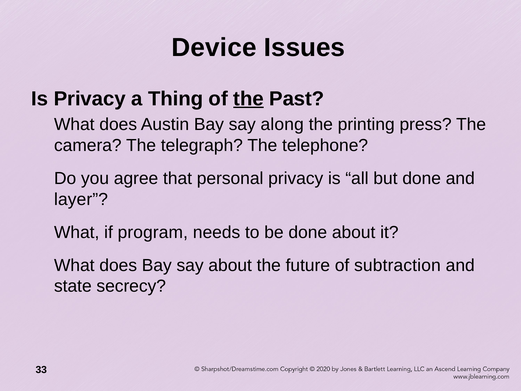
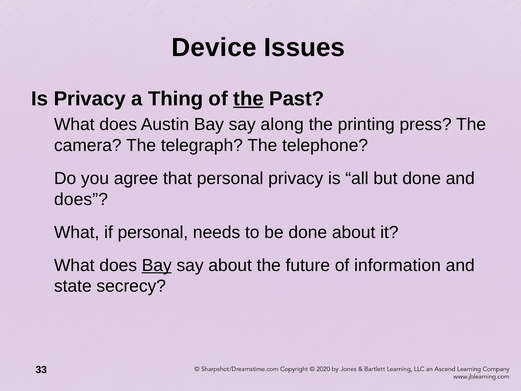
layer: layer -> does (81, 199)
if program: program -> personal (153, 232)
Bay underline: none -> present (157, 265)
subtraction: subtraction -> information (397, 265)
